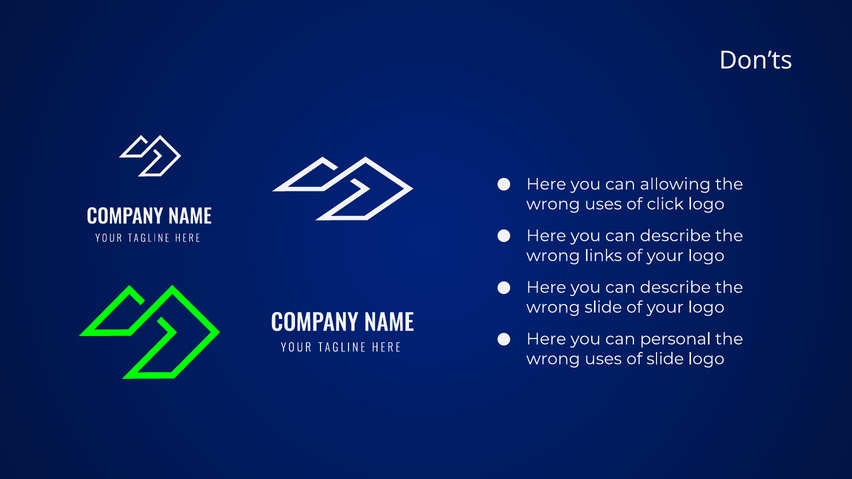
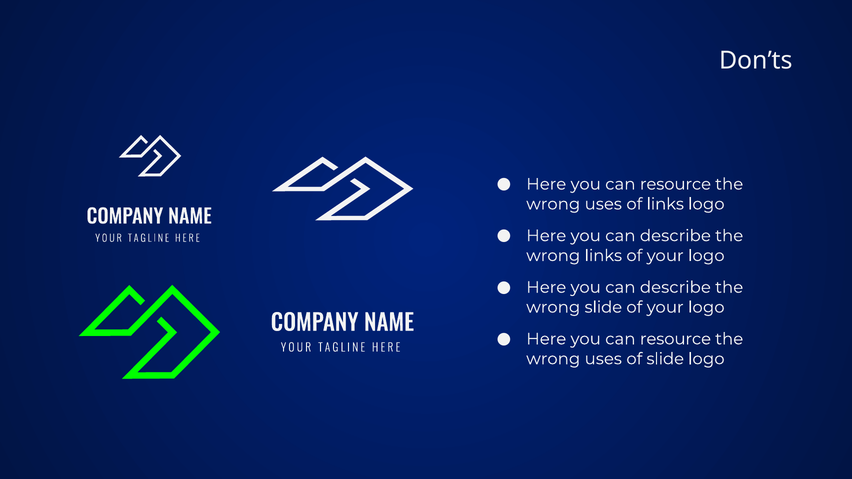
allowing: allowing -> resource (675, 184)
of click: click -> links (665, 204)
personal: personal -> resource (675, 339)
